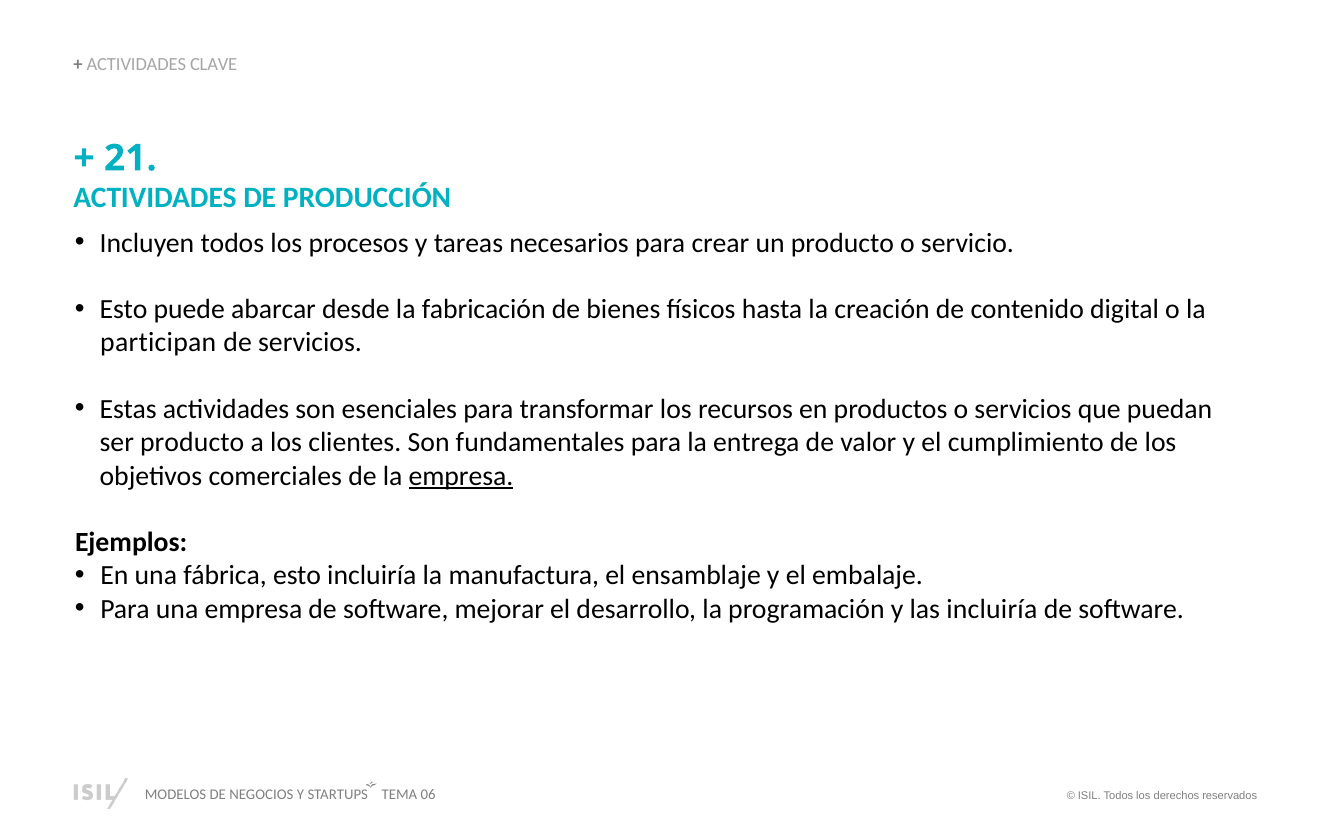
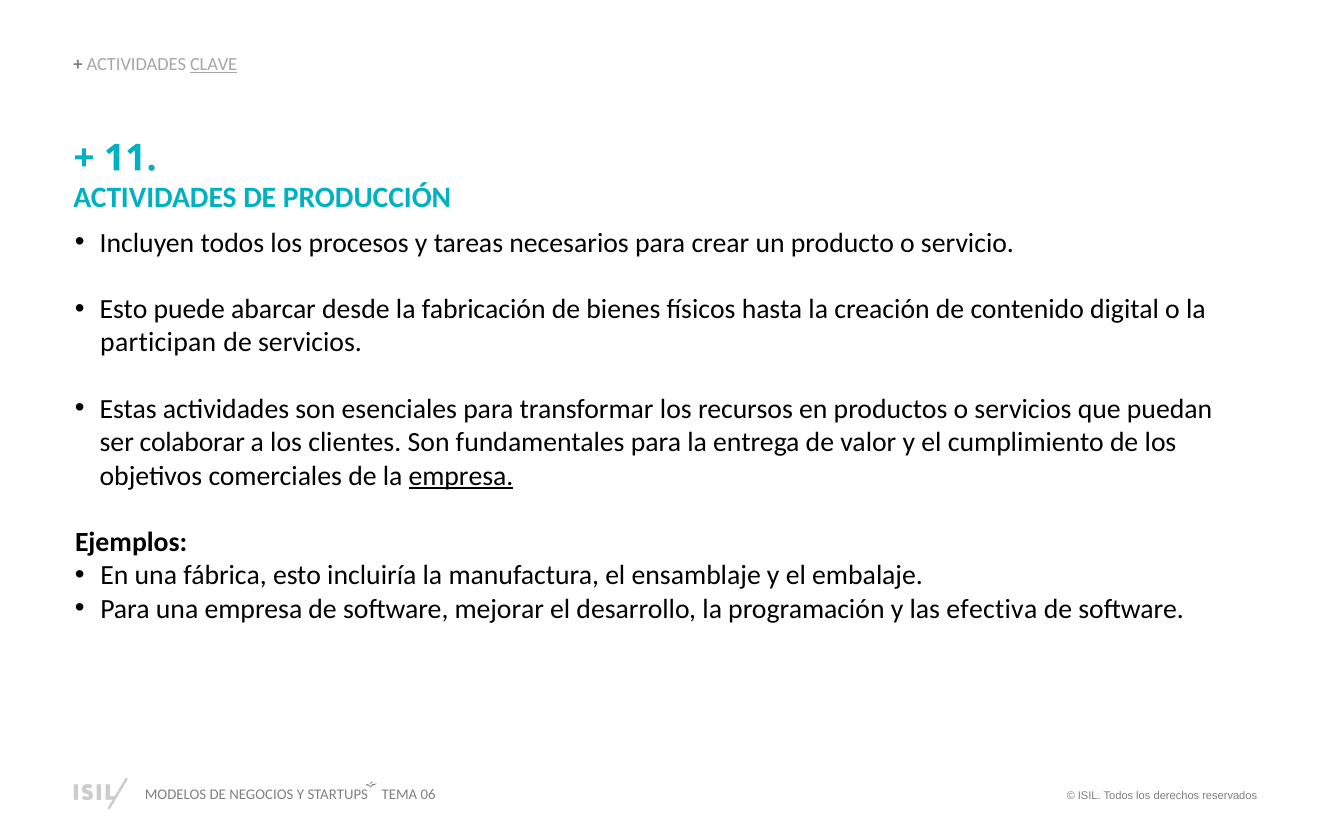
CLAVE underline: none -> present (214, 65)
21: 21 -> 11 (130, 158)
ser producto: producto -> colaborar (192, 443)
las incluiría: incluiría -> efectiva (992, 609)
